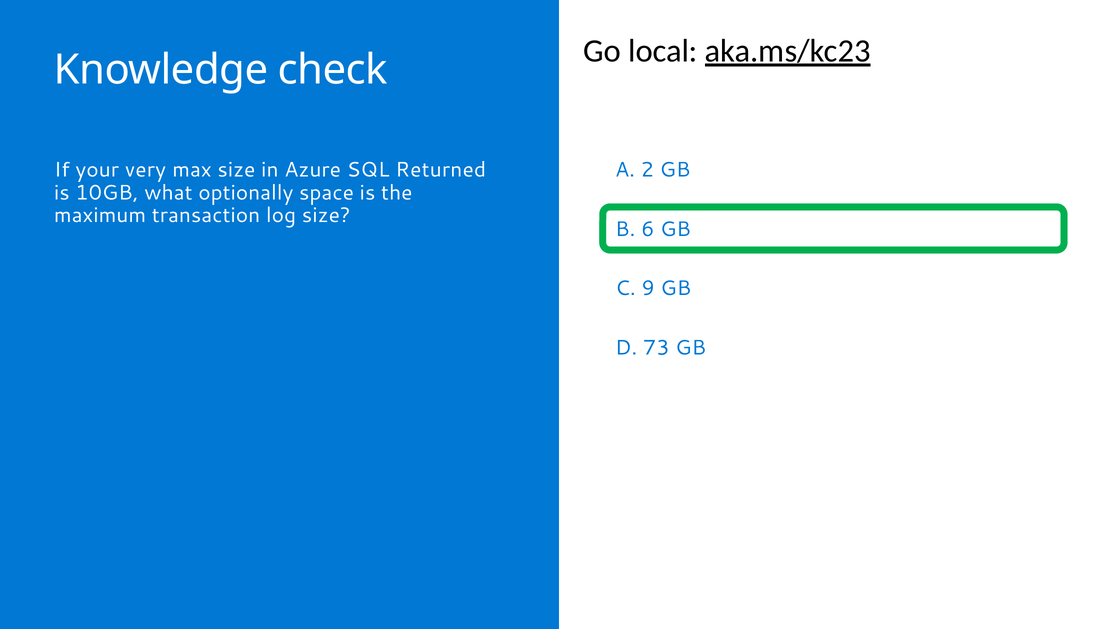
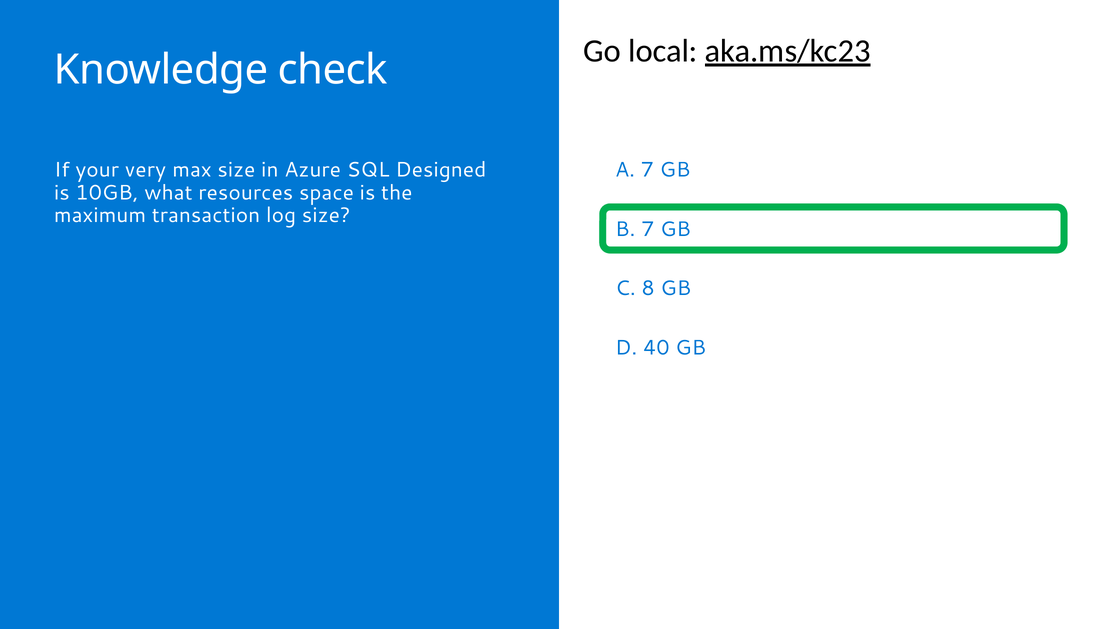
Returned: Returned -> Designed (441, 170)
A 2: 2 -> 7 (647, 170)
optionally: optionally -> resources (246, 193)
B 6: 6 -> 7 (648, 229)
9: 9 -> 8 (648, 288)
73: 73 -> 40 (656, 348)
